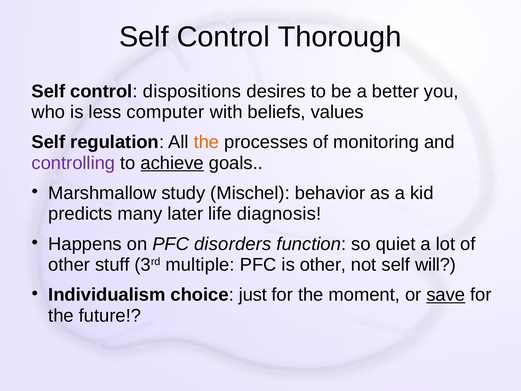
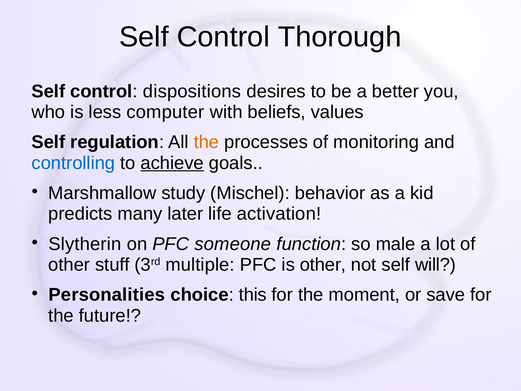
controlling colour: purple -> blue (73, 163)
diagnosis: diagnosis -> activation (279, 214)
Happens: Happens -> Slytherin (85, 244)
disorders: disorders -> someone (233, 244)
quiet: quiet -> male (396, 244)
Individualism: Individualism -> Personalities (107, 295)
just: just -> this (253, 295)
save underline: present -> none (446, 295)
